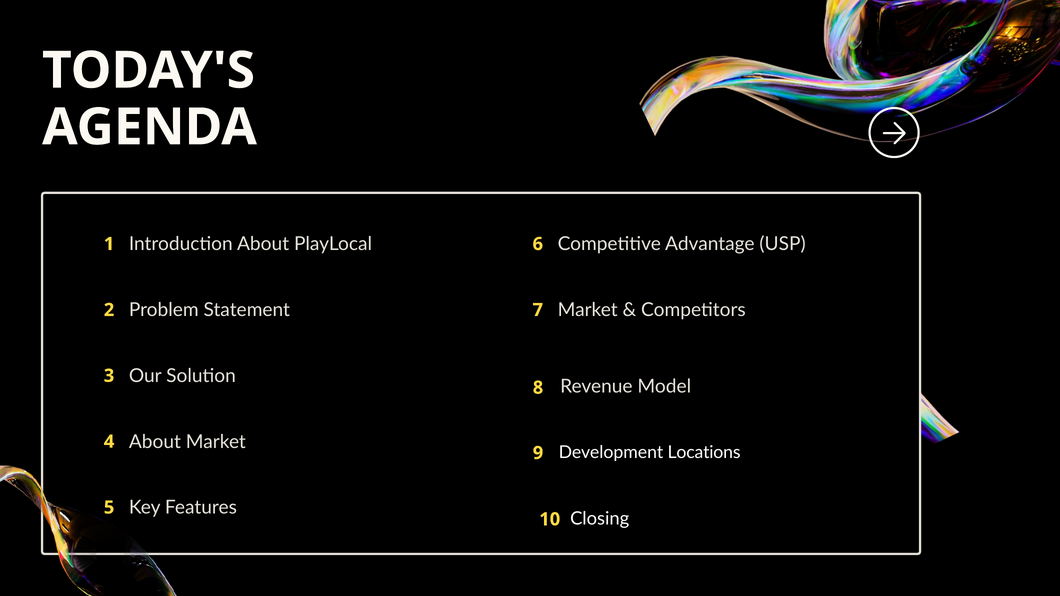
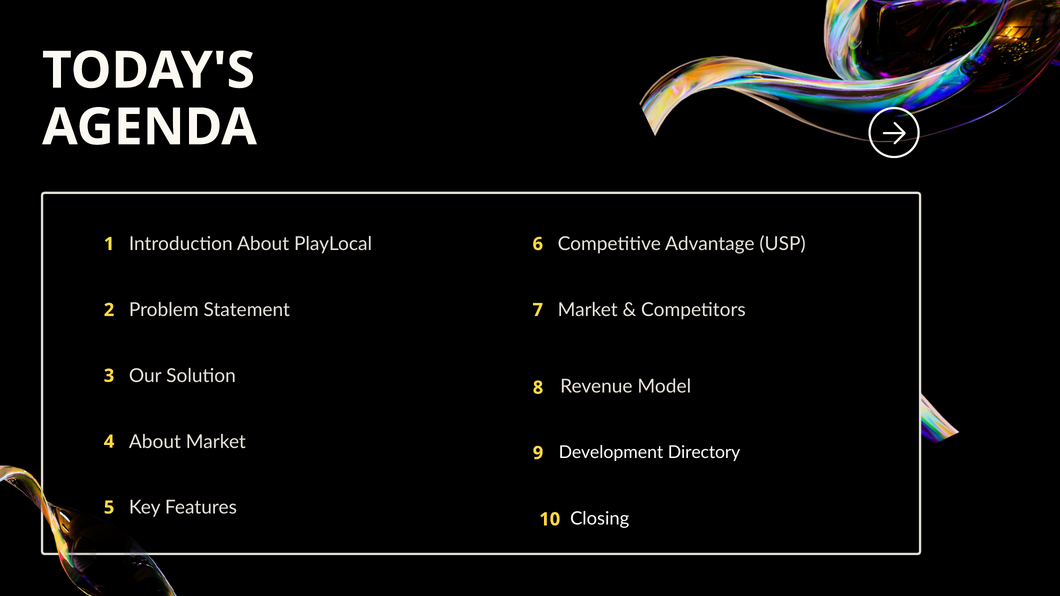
Locations: Locations -> Directory (704, 453)
